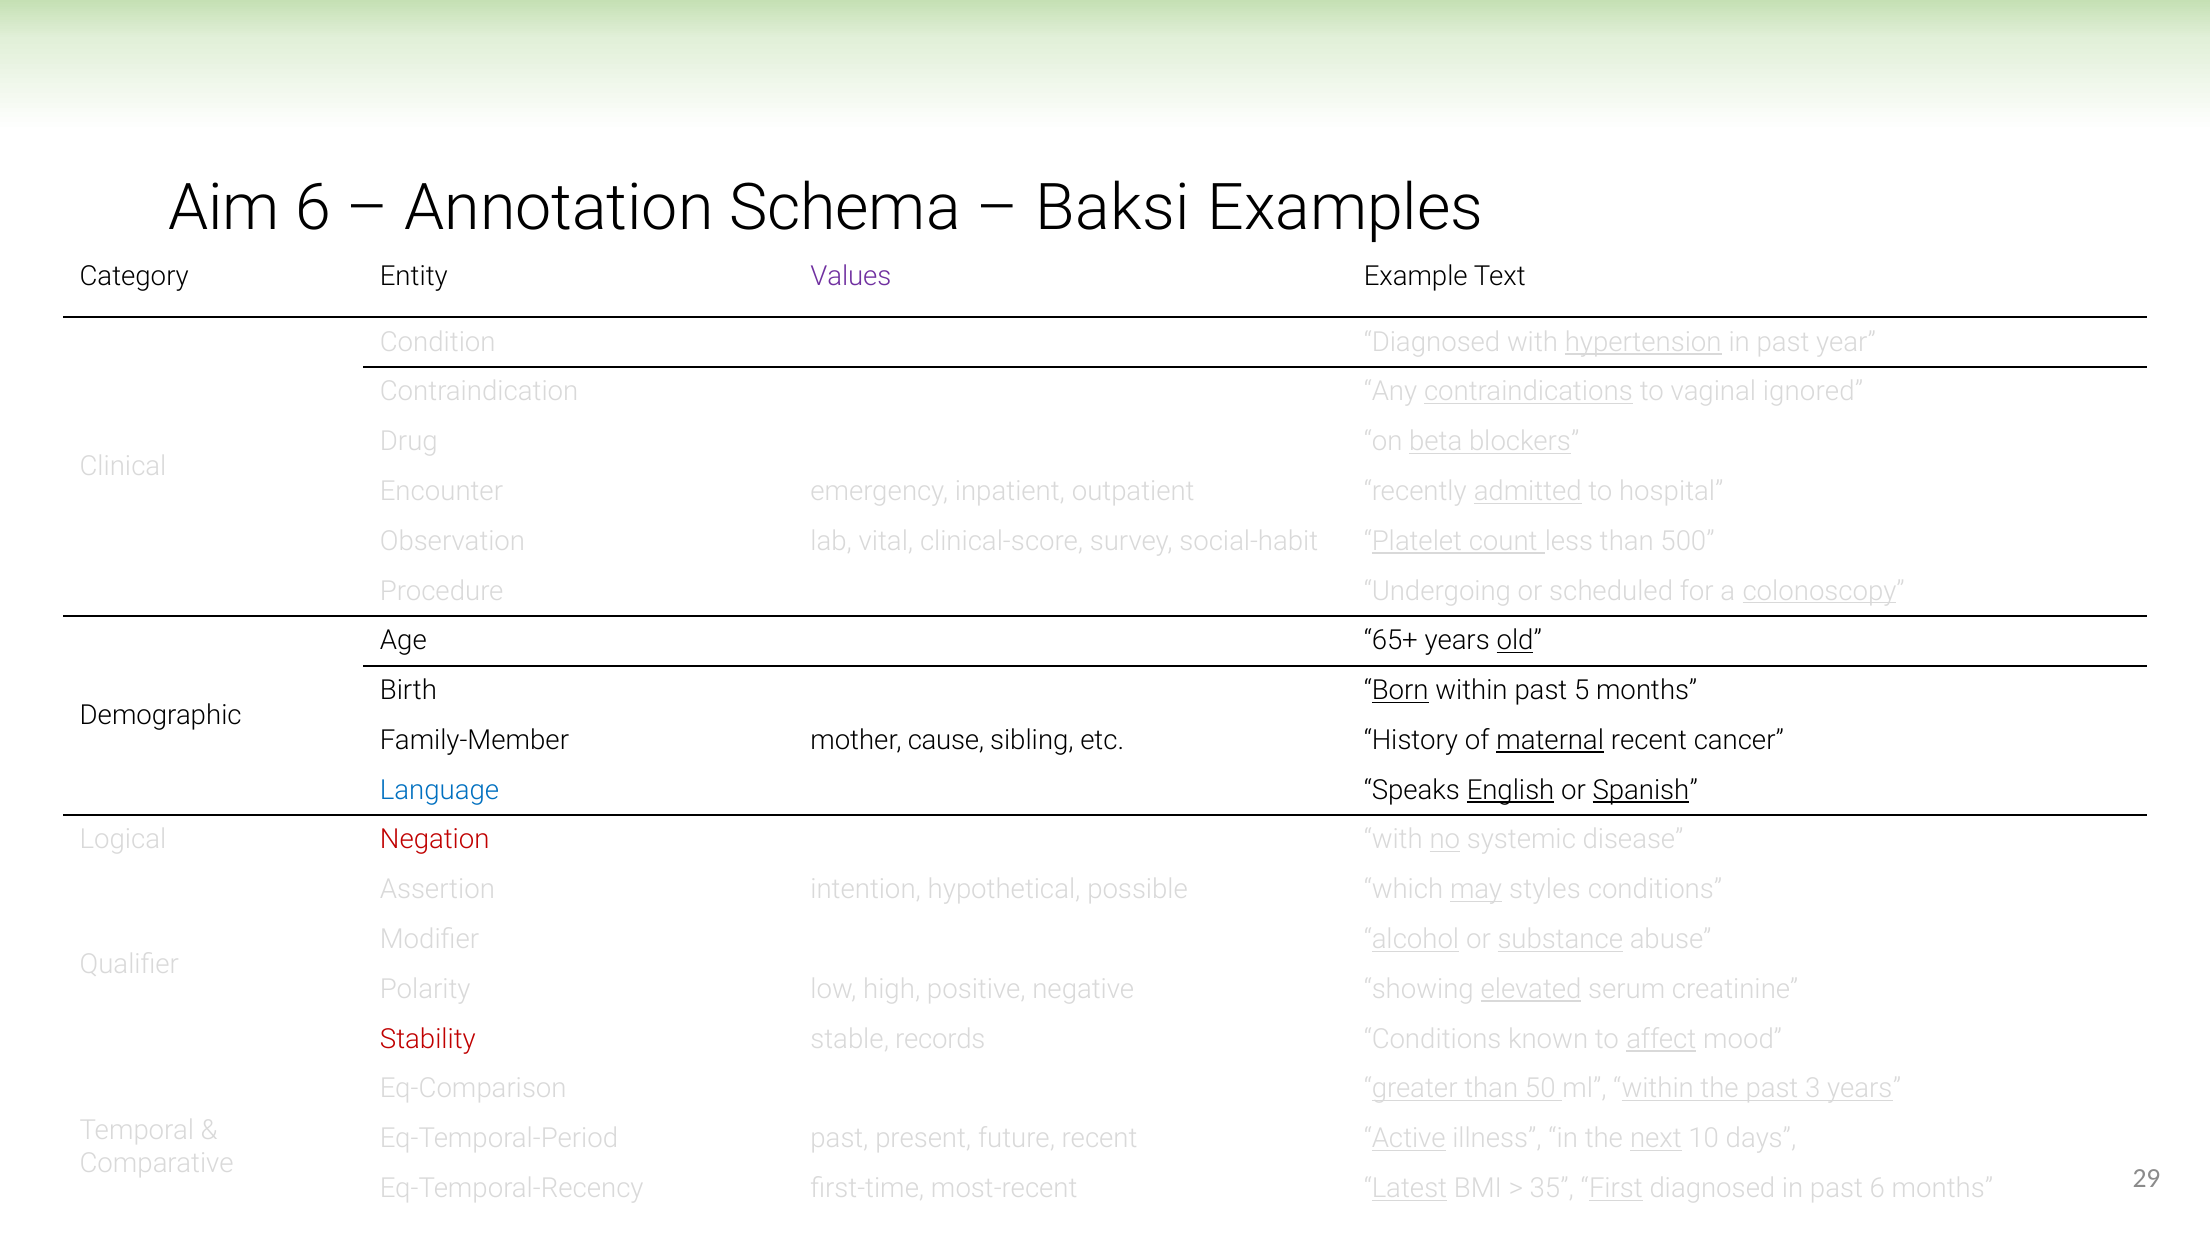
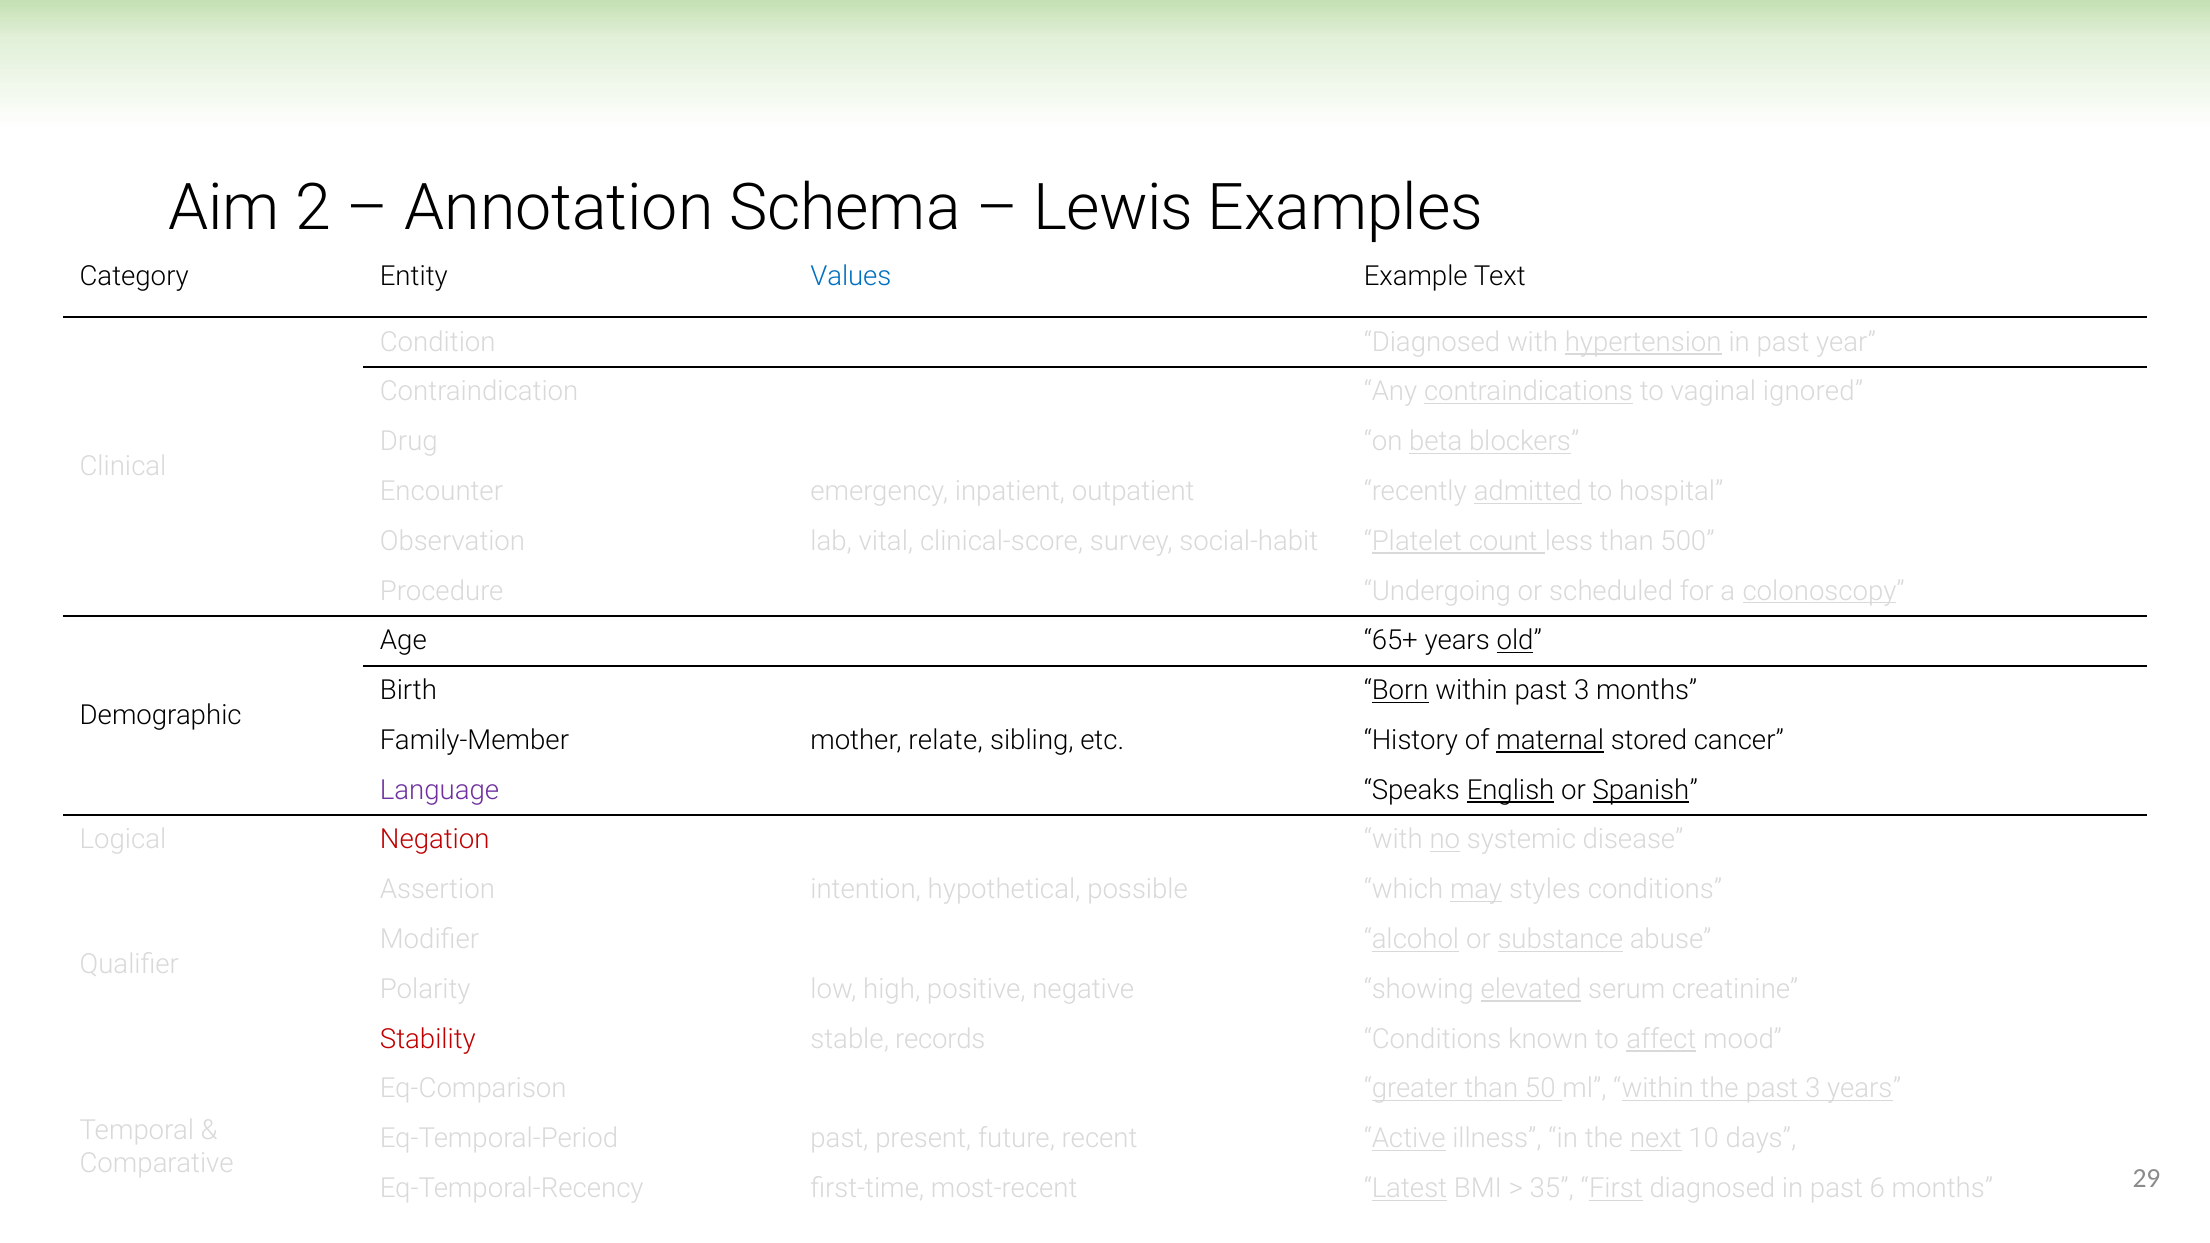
Aim 6: 6 -> 2 (313, 208)
Baksi: Baksi -> Lewis (1113, 208)
Values colour: purple -> blue (851, 276)
within past 5: 5 -> 3 (1582, 691)
cause: cause -> relate (946, 740)
maternal recent: recent -> stored (1649, 740)
Language colour: blue -> purple (440, 790)
